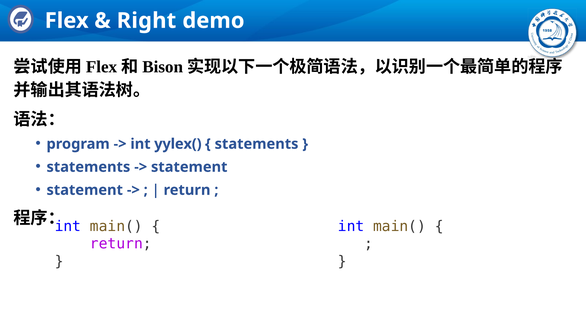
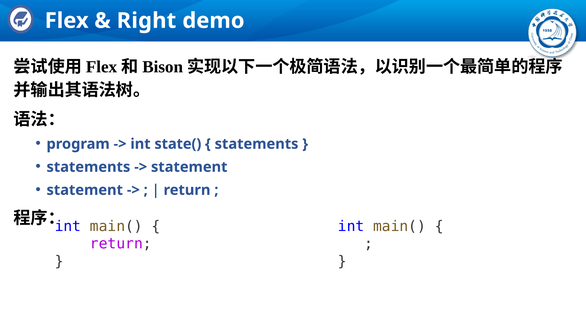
yylex(: yylex( -> state( (178, 144)
